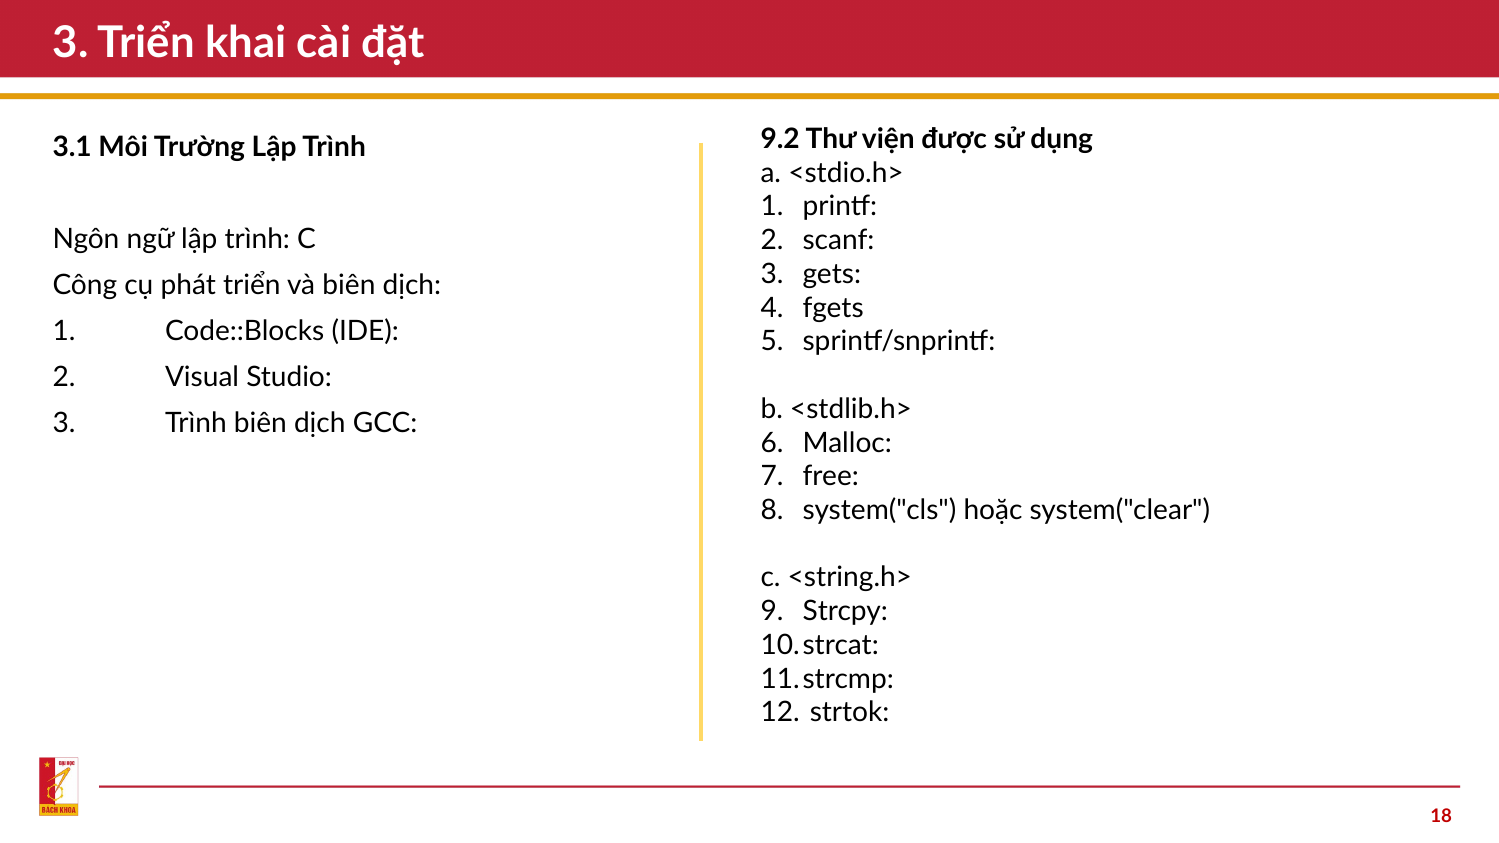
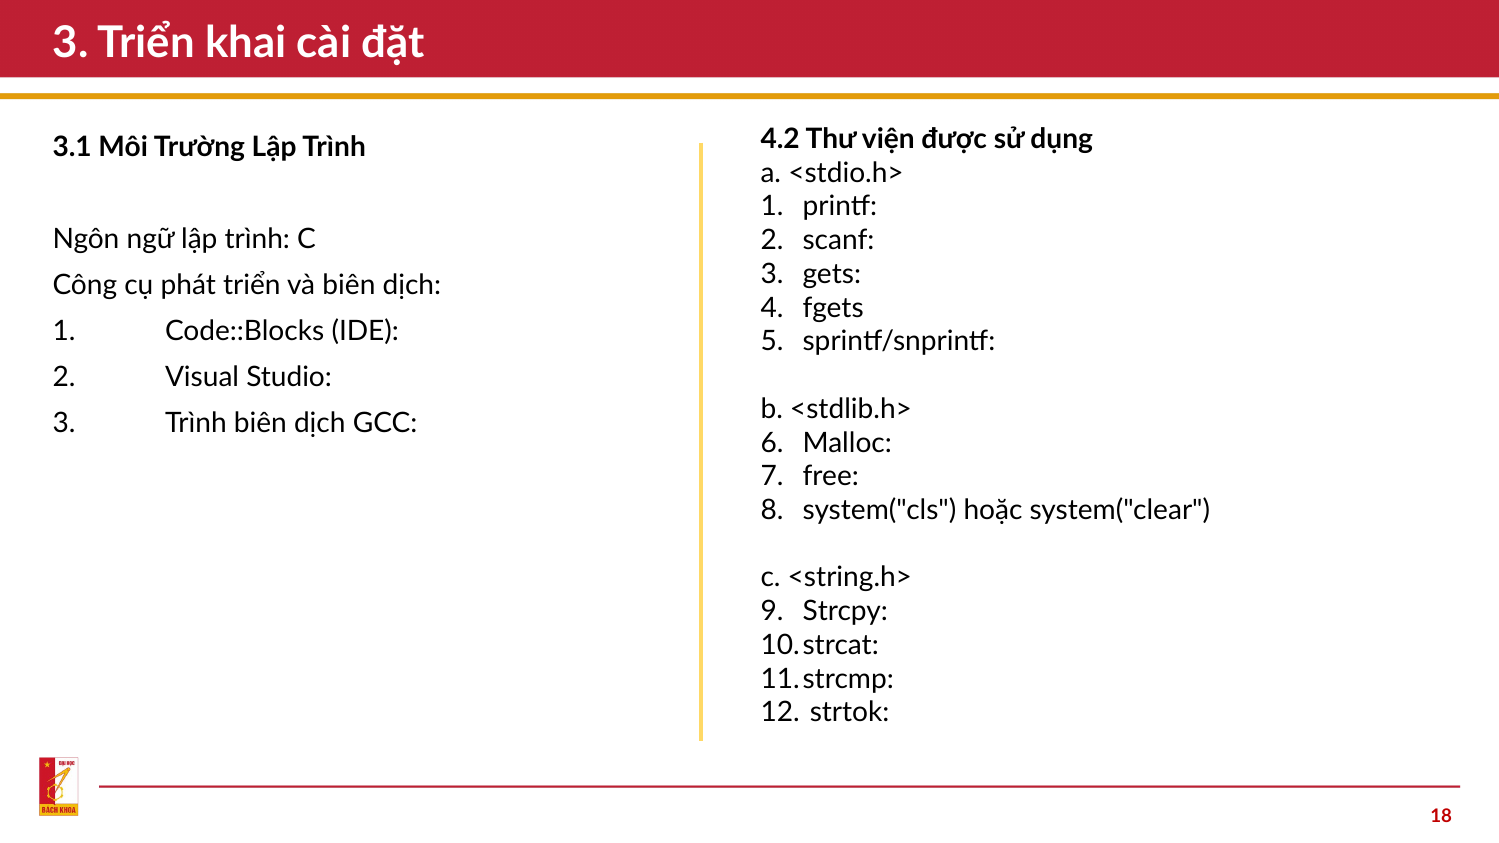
9.2: 9.2 -> 4.2 (780, 139)
